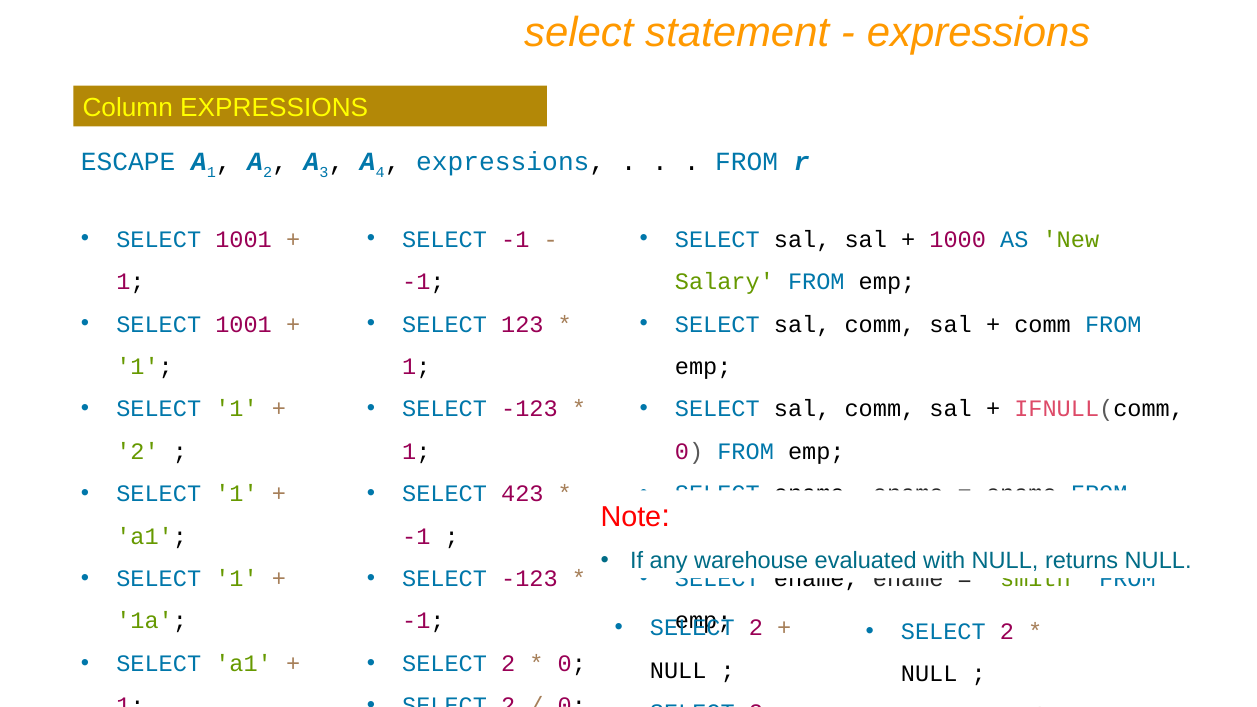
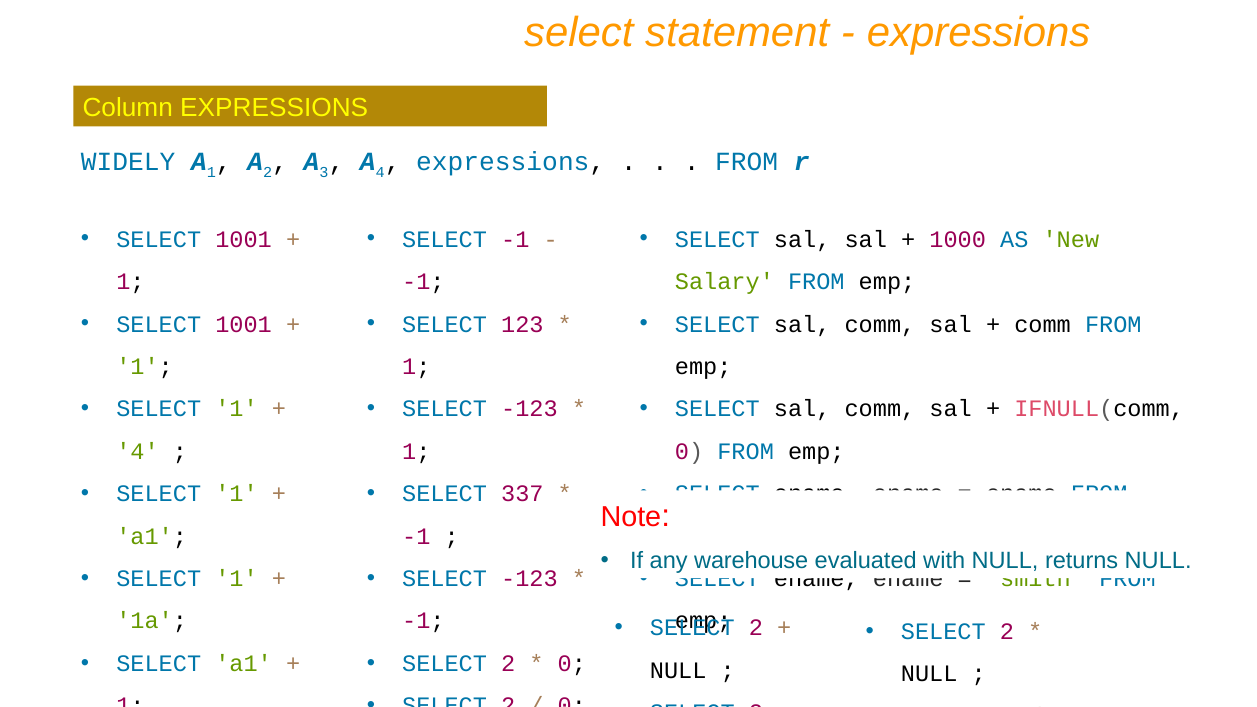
ESCAPE: ESCAPE -> WIDELY (128, 162)
2: 2 -> 4 (138, 452)
423: 423 -> 337 (522, 494)
